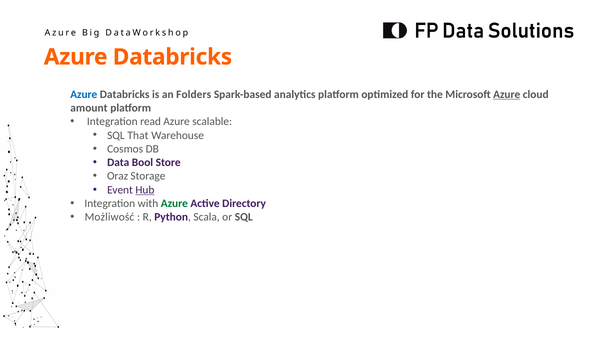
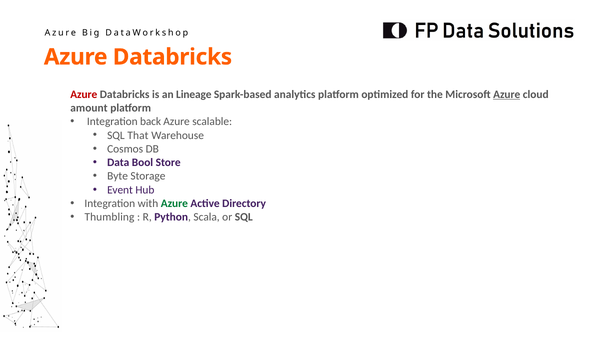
Azure colour: blue -> red (84, 94)
Folders: Folders -> Lineage (194, 94)
read: read -> back (151, 122)
Oraz: Oraz -> Byte (118, 176)
Hub underline: present -> none (145, 190)
Możliwość: Możliwość -> Thumbling (109, 217)
